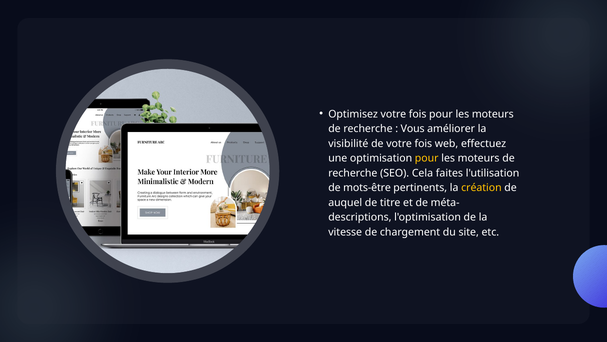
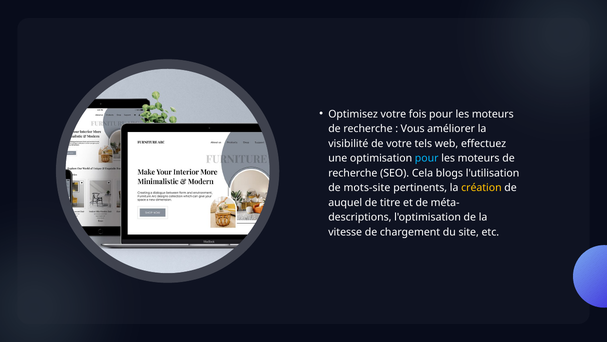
de votre fois: fois -> tels (423, 143)
pour colour: yellow -> light blue (427, 158)
faites: faites -> blogs (449, 173)
mots-être: mots-être -> mots-site (367, 188)
